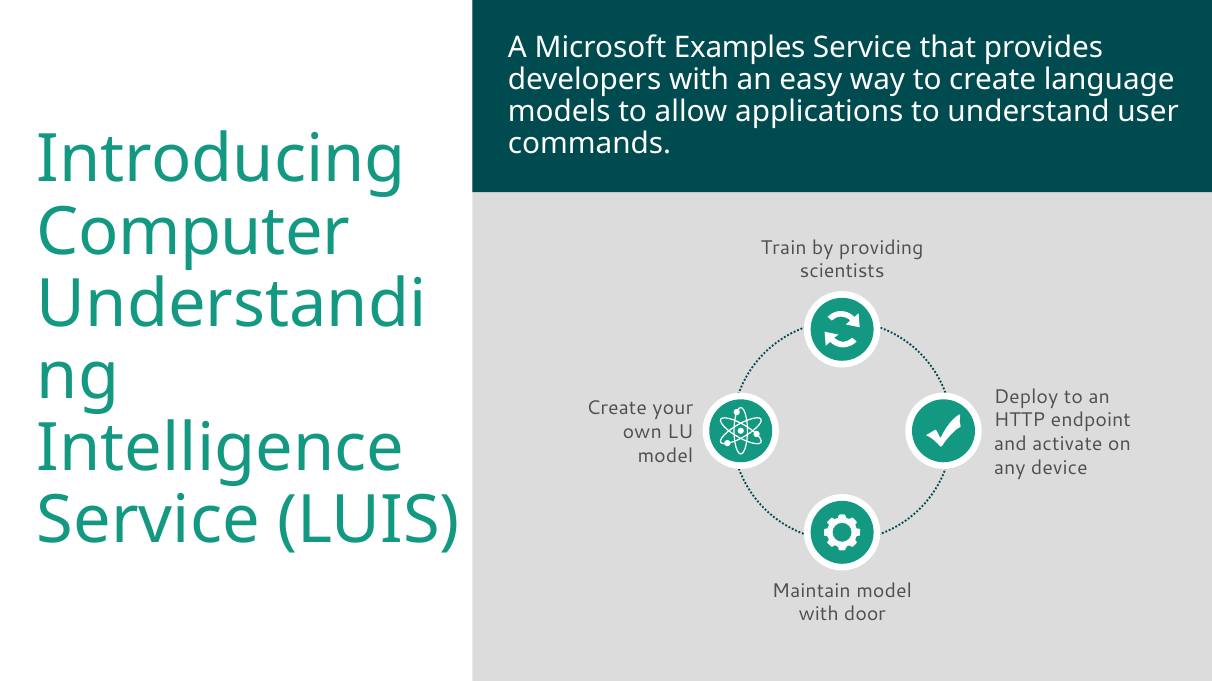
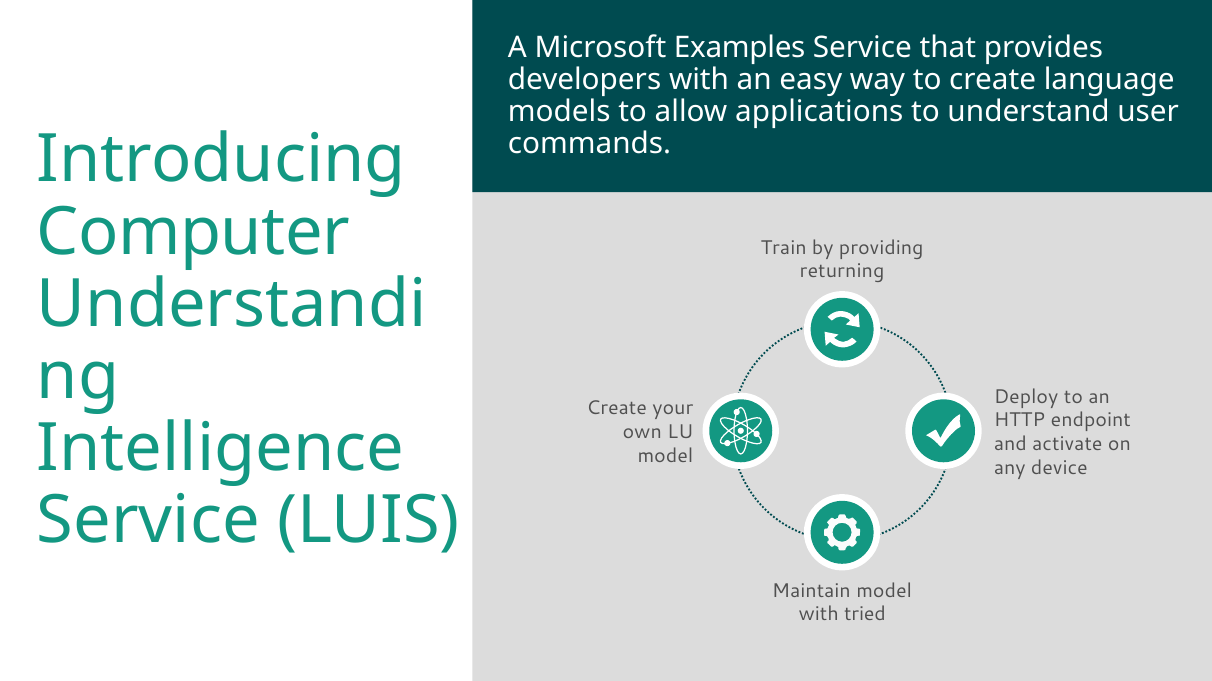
scientists: scientists -> returning (842, 272)
door: door -> tried (865, 615)
